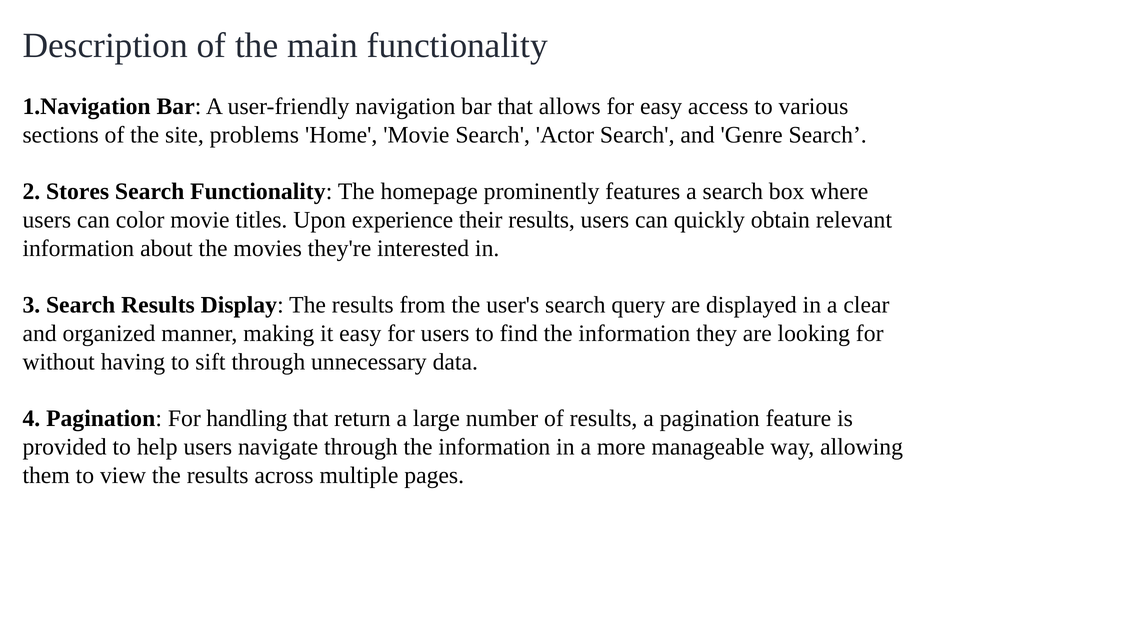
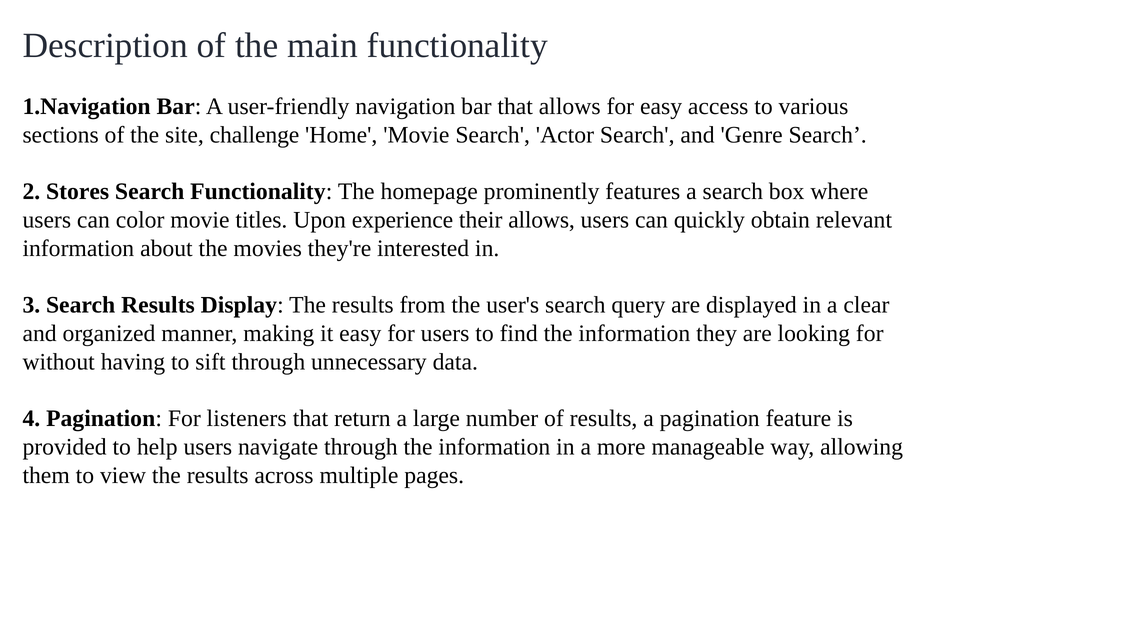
problems: problems -> challenge (255, 135)
their results: results -> allows (542, 220)
handling: handling -> listeners (247, 419)
